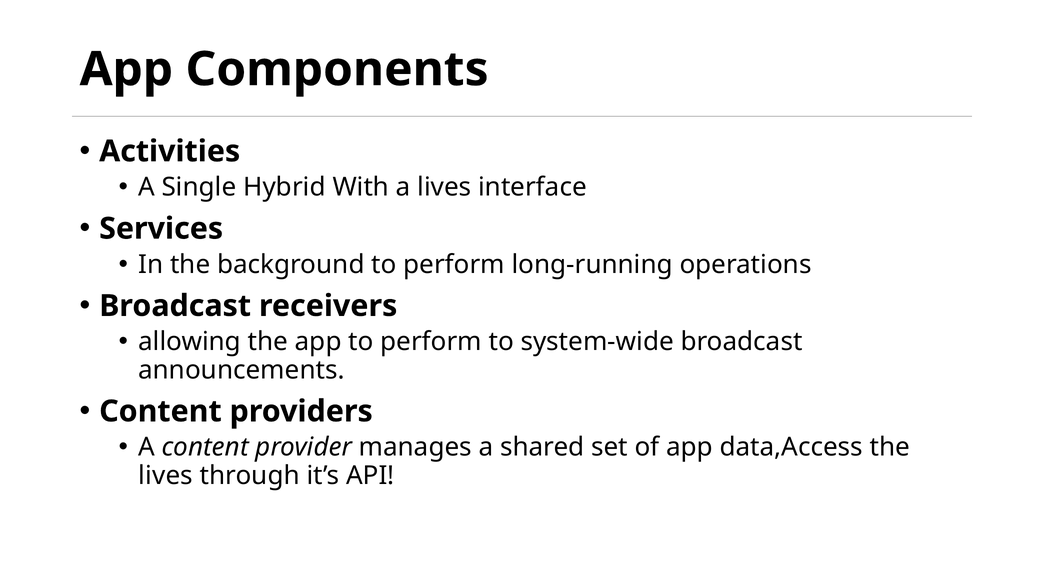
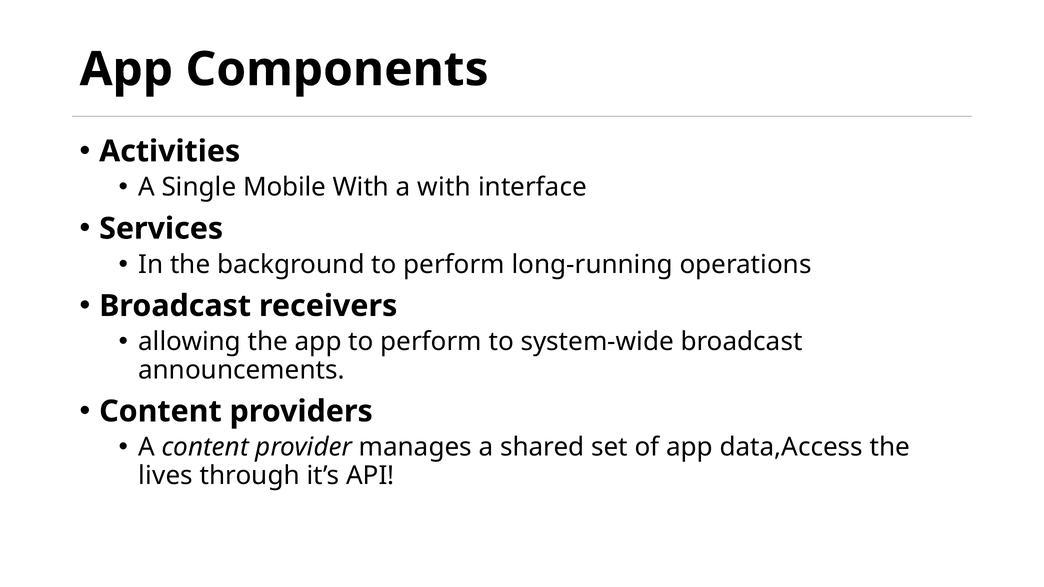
Hybrid: Hybrid -> Mobile (285, 187)
a lives: lives -> with (444, 187)
